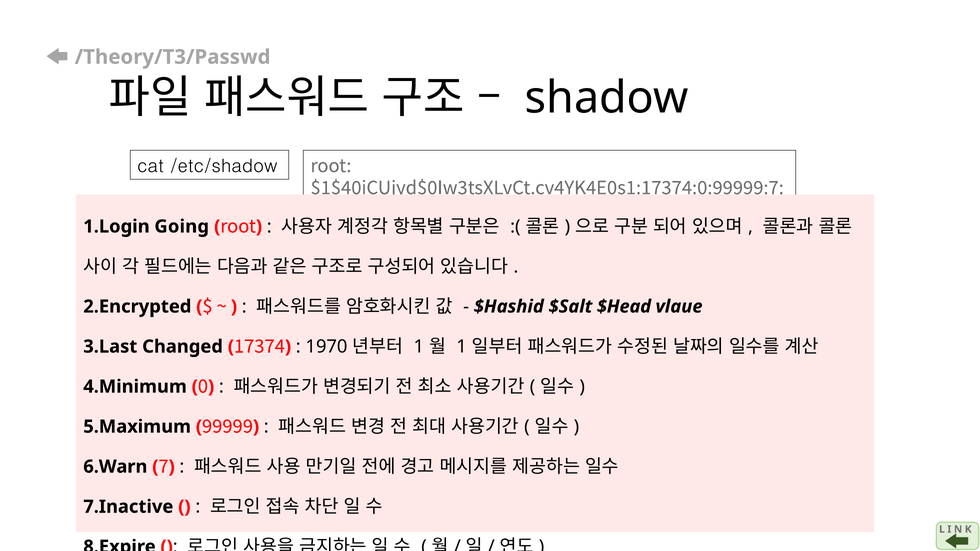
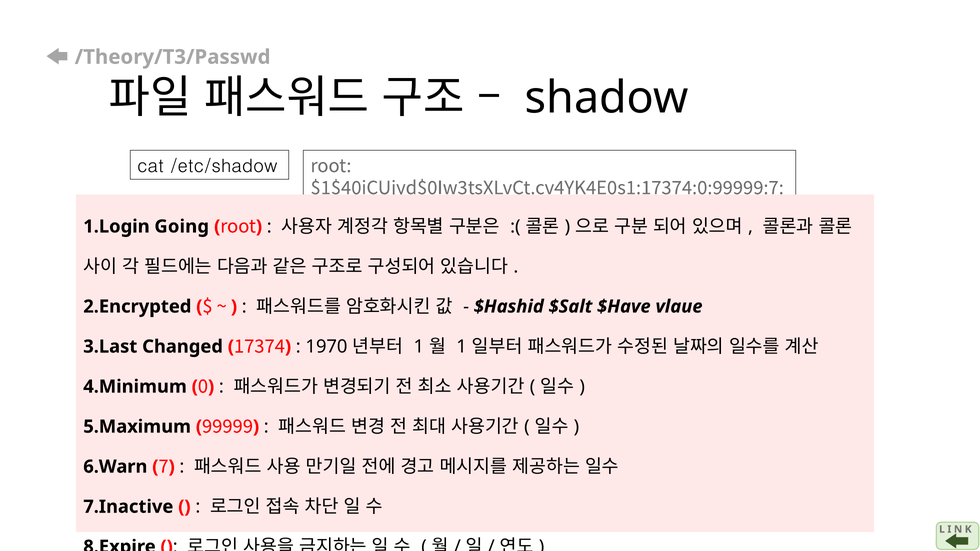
$Head: $Head -> $Have (624, 307)
